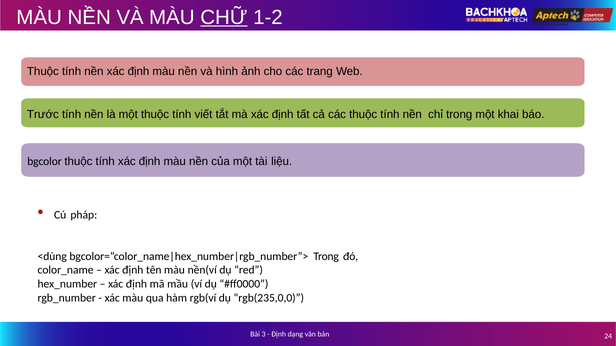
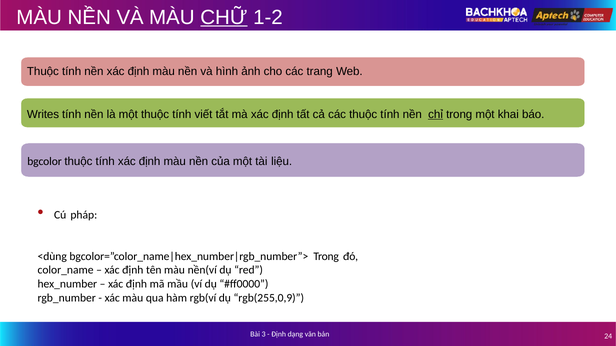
Trước: Trước -> Writes (43, 115)
chỉ underline: none -> present (436, 115)
rgb(235,0,0: rgb(235,0,0 -> rgb(255,0,9 (269, 298)
